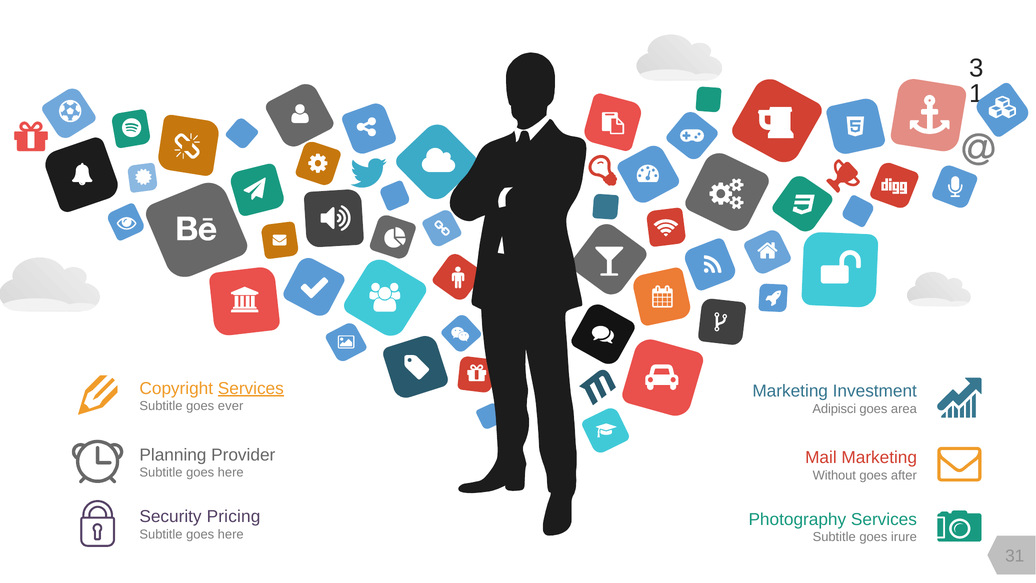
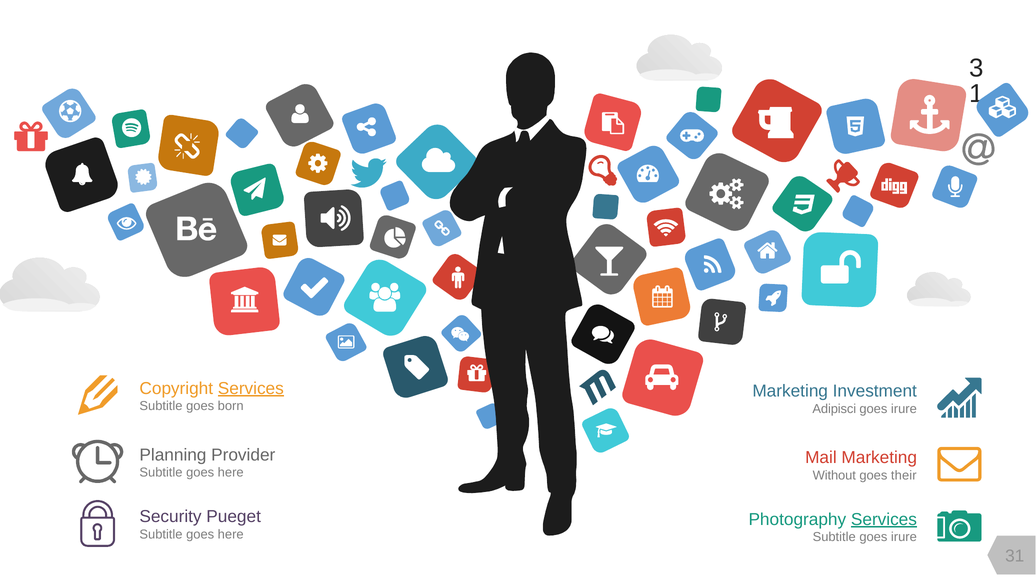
ever: ever -> born (231, 406)
area: area -> irure (904, 409)
after: after -> their (904, 475)
Pricing: Pricing -> Pueget (234, 517)
Services underline: none -> present (884, 519)
